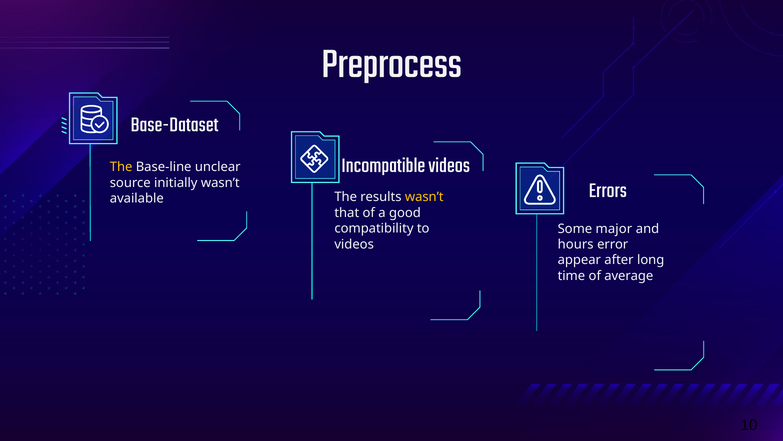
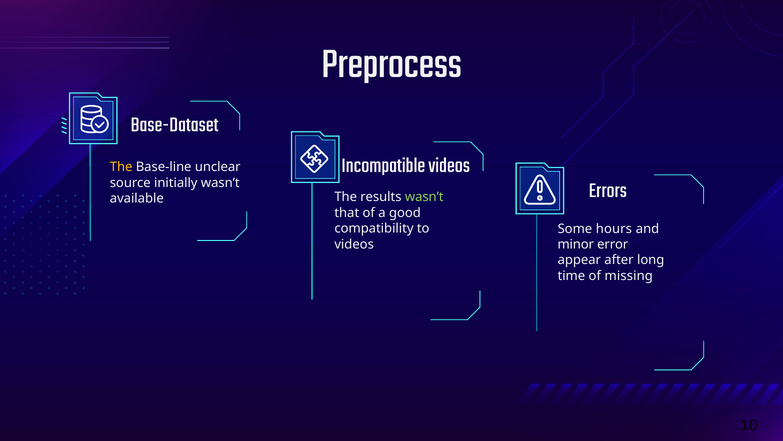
wasn’t colour: yellow -> light green (424, 197)
major: major -> hours (614, 228)
hours: hours -> minor (576, 244)
average: average -> missing (629, 275)
